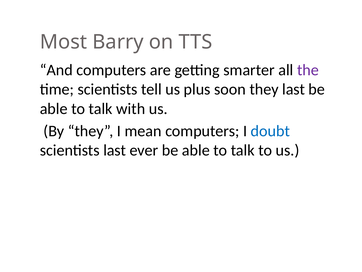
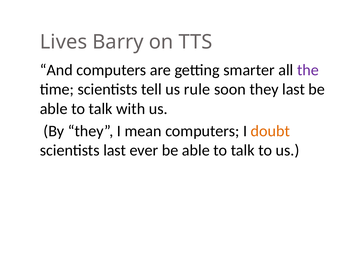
Most: Most -> Lives (63, 42)
plus: plus -> rule (197, 89)
doubt colour: blue -> orange (270, 131)
